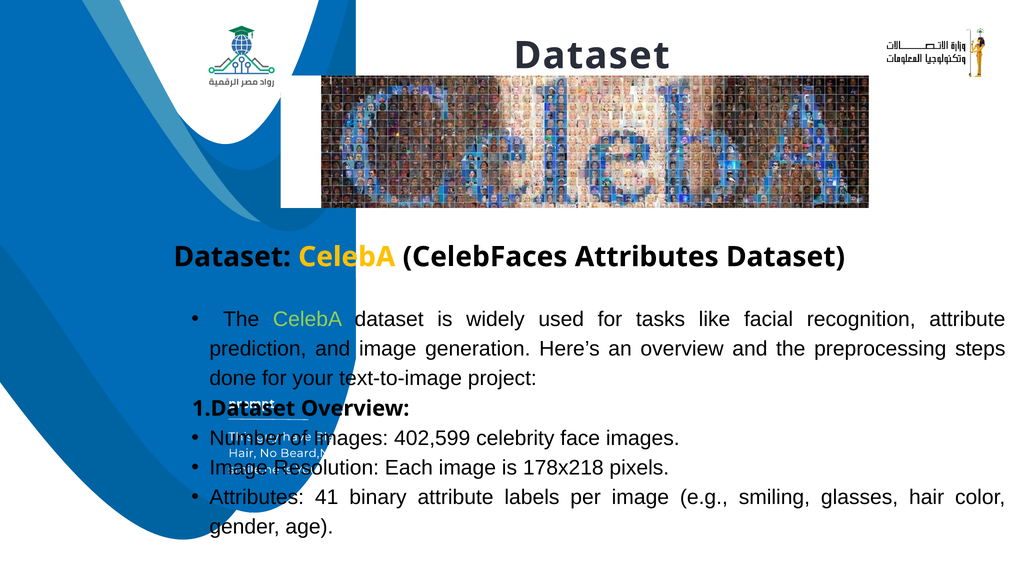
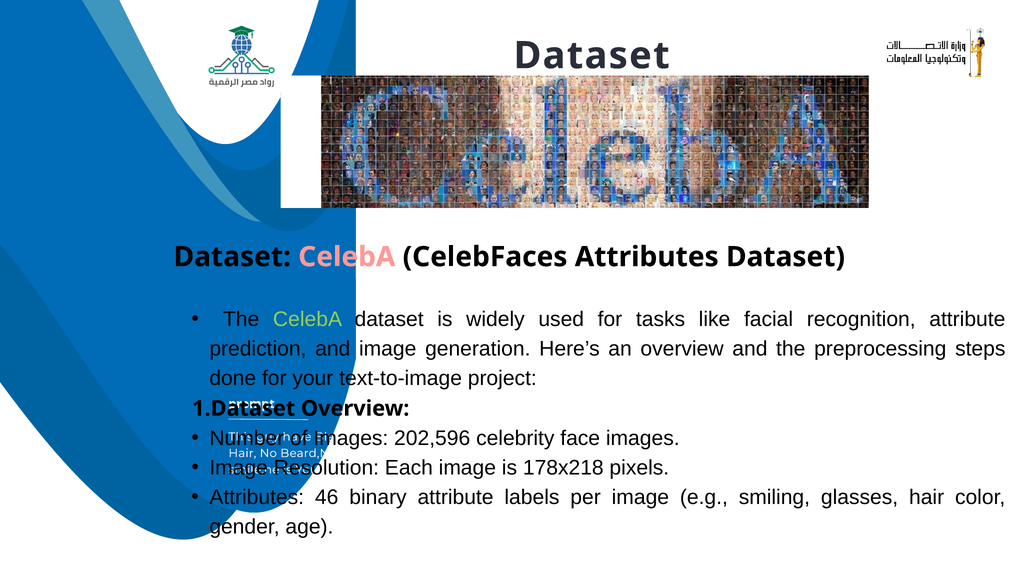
CelebA colour: yellow -> pink (347, 257)
402,599: 402,599 -> 202,596 (432, 438)
41: 41 -> 46 (327, 497)
